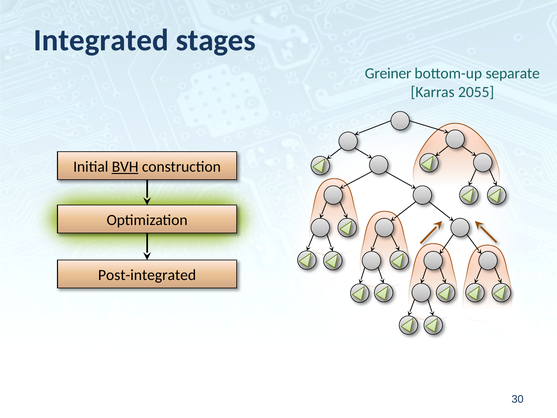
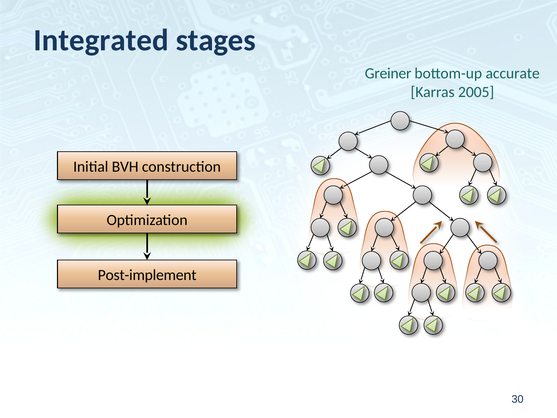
separate: separate -> accurate (513, 73)
2055: 2055 -> 2005 (476, 92)
BVH underline: present -> none (125, 167)
Post-integrated: Post-integrated -> Post-implement (147, 275)
